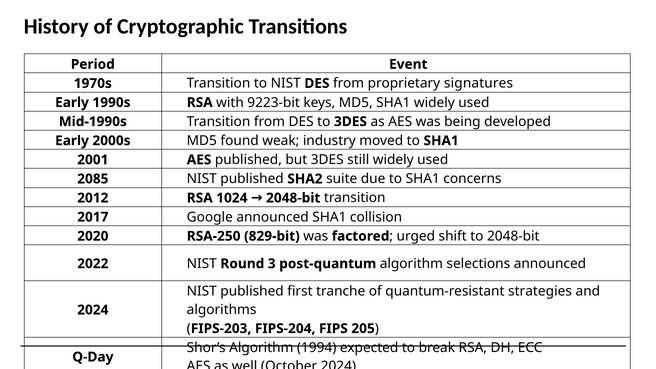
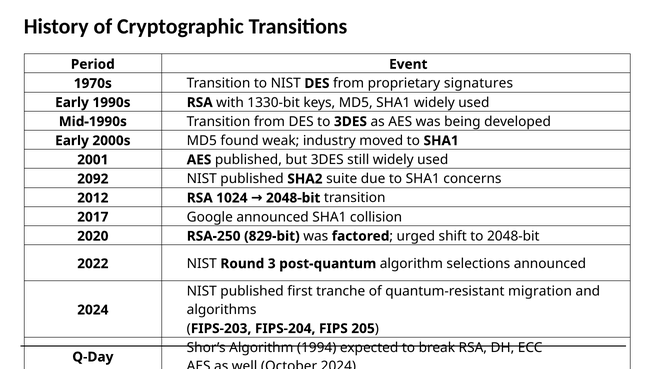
9223-bit: 9223-bit -> 1330-bit (274, 102)
2085: 2085 -> 2092 (93, 179)
strategies: strategies -> migration (540, 291)
